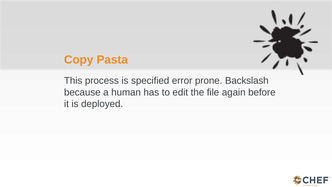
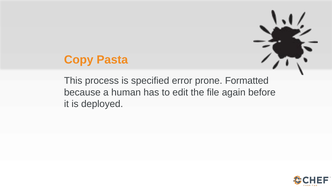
Backslash: Backslash -> Formatted (247, 81)
